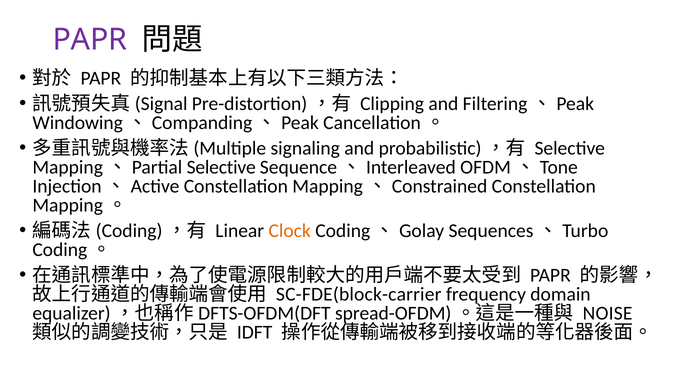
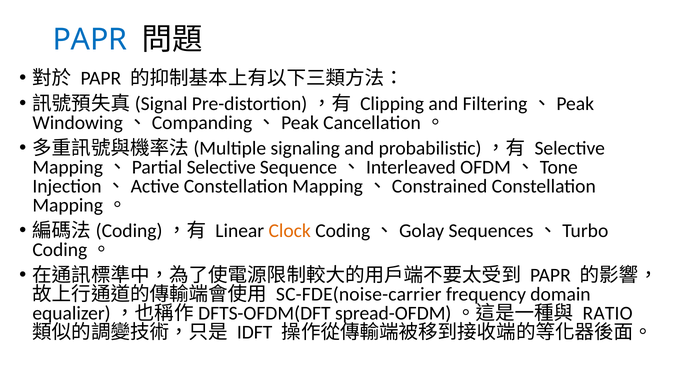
PAPR colour: purple -> blue (90, 40)
SC-FDE(block-carrier: SC-FDE(block-carrier -> SC-FDE(noise-carrier (359, 294)
NOISE: NOISE -> RATIO (608, 313)
